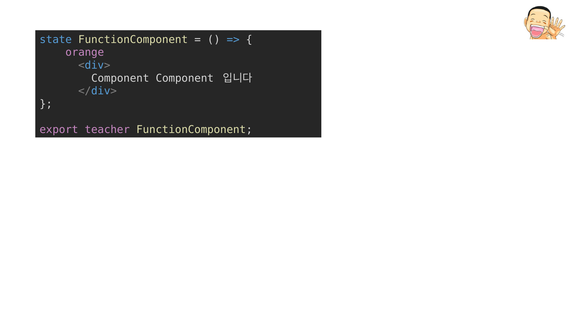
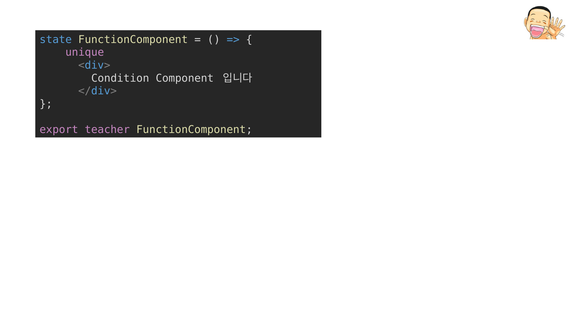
orange: orange -> unique (85, 52)
Component: Component -> Condition (120, 78)
